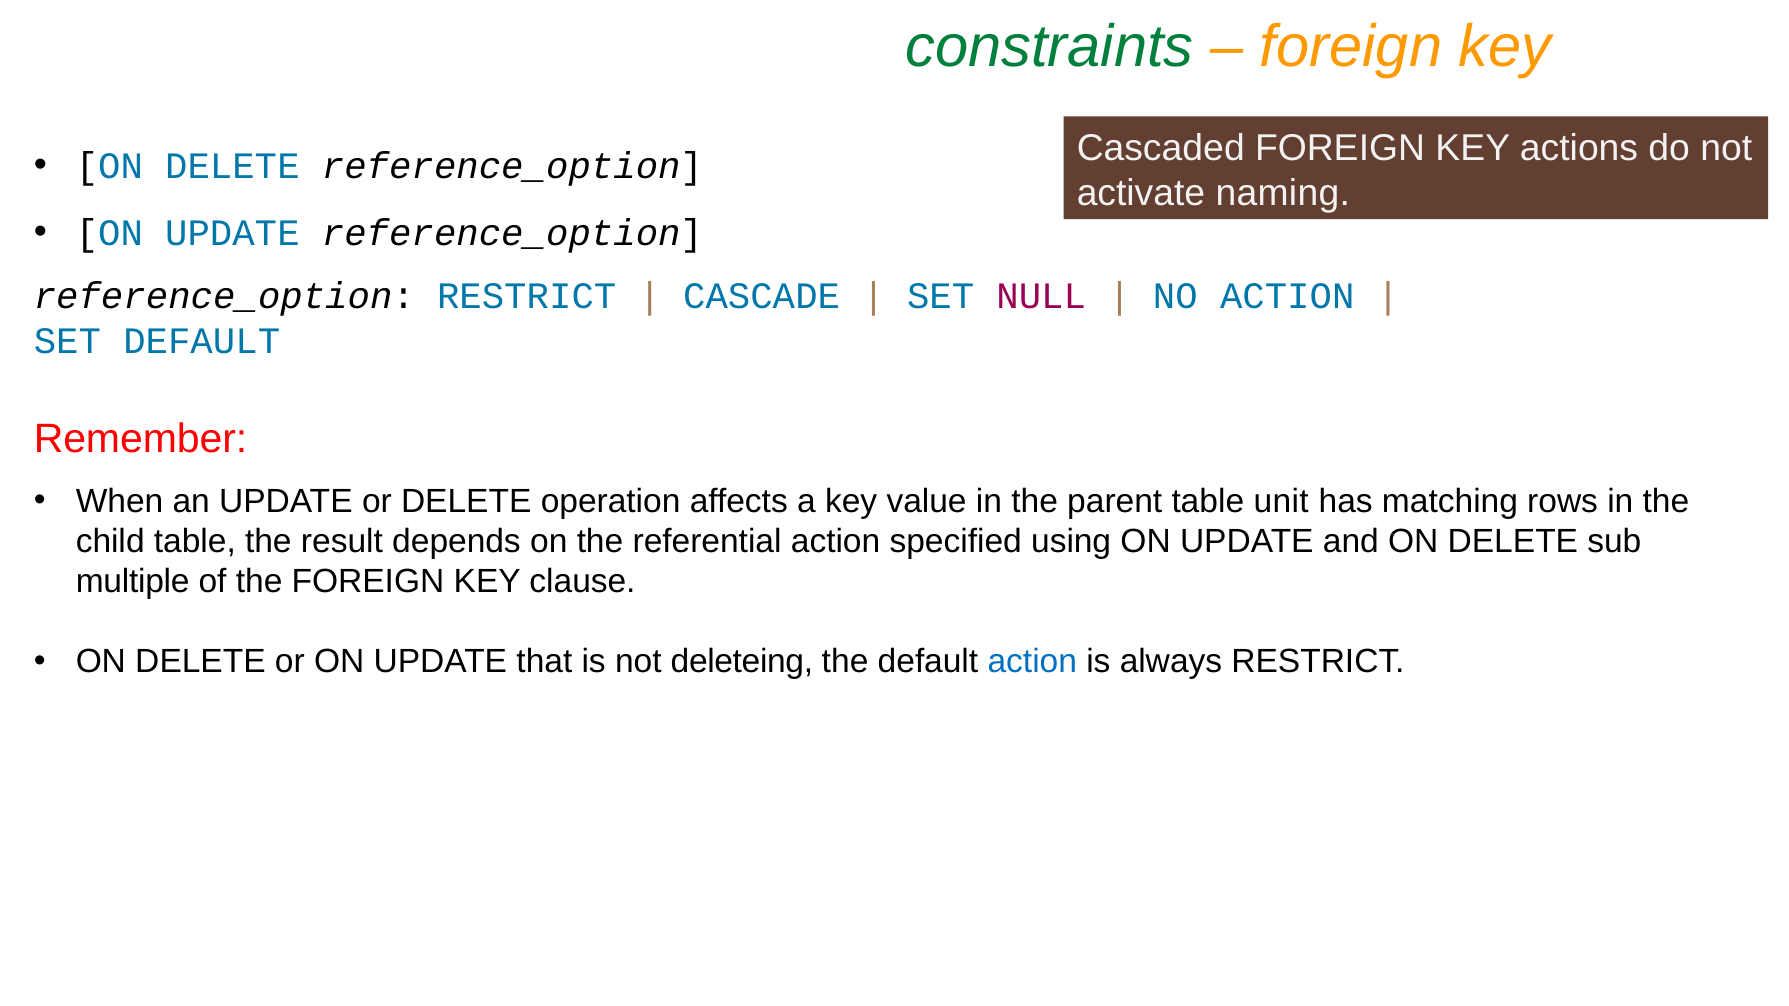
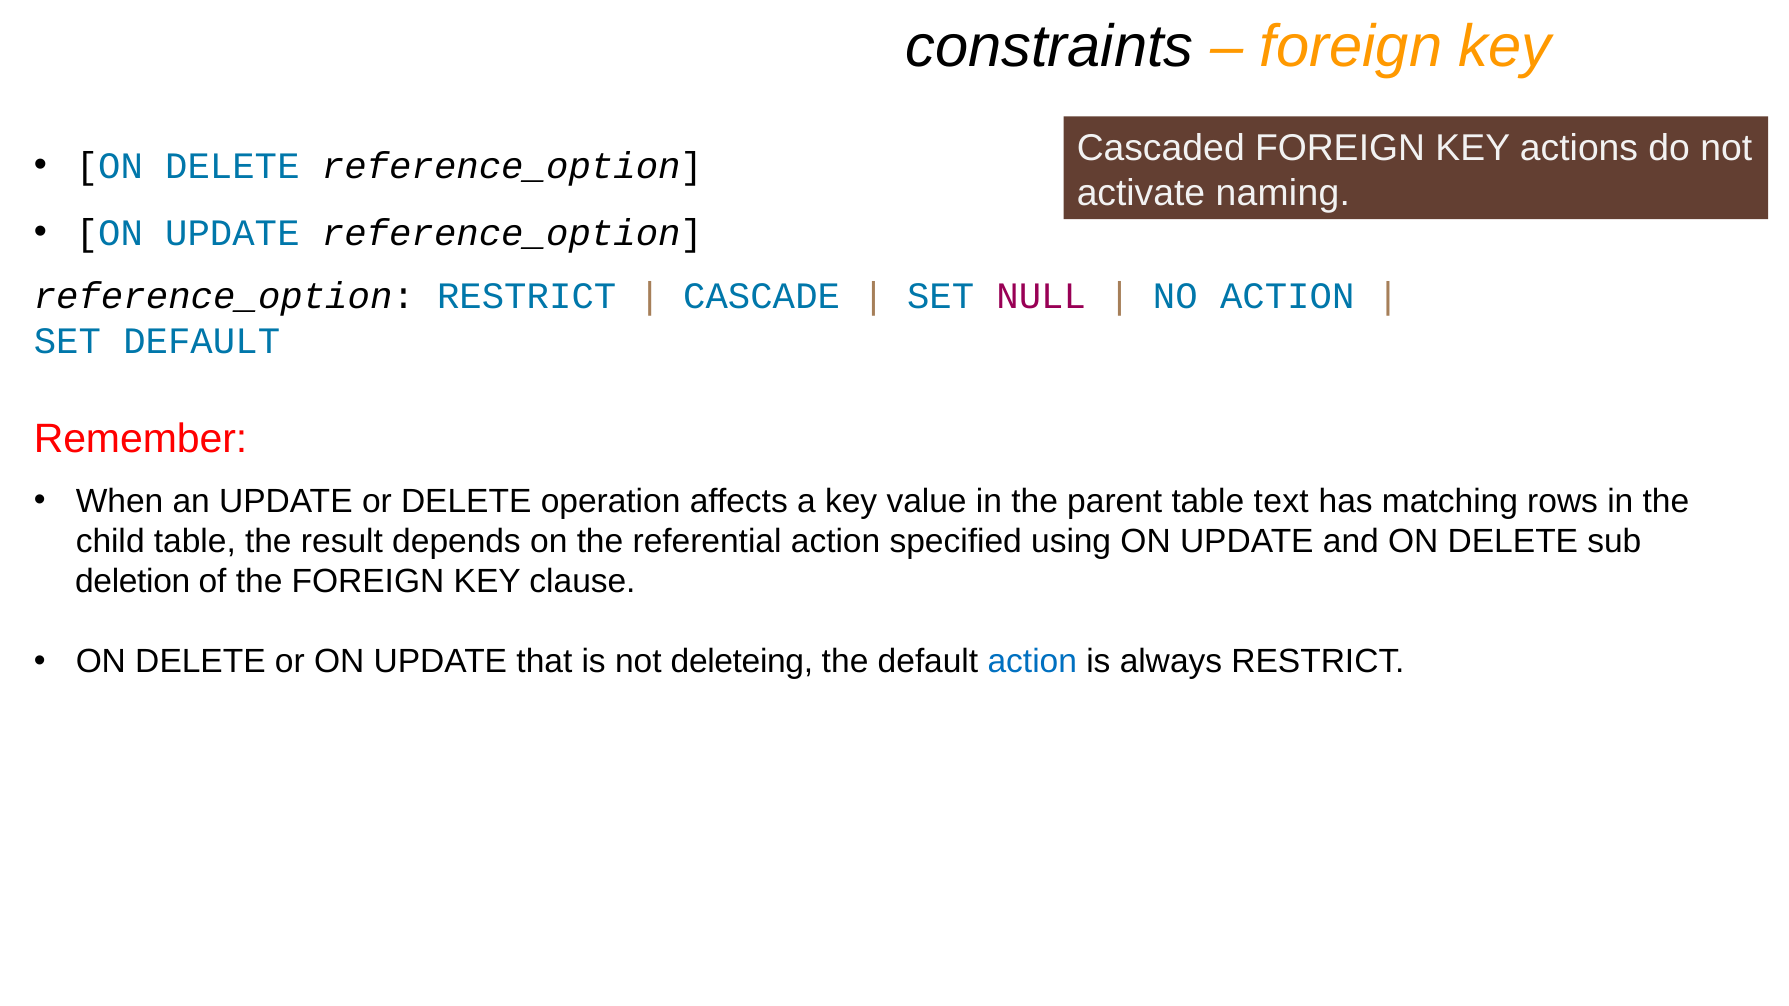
constraints colour: green -> black (1049, 47)
unit: unit -> text (1281, 501)
multiple: multiple -> deletion (133, 582)
